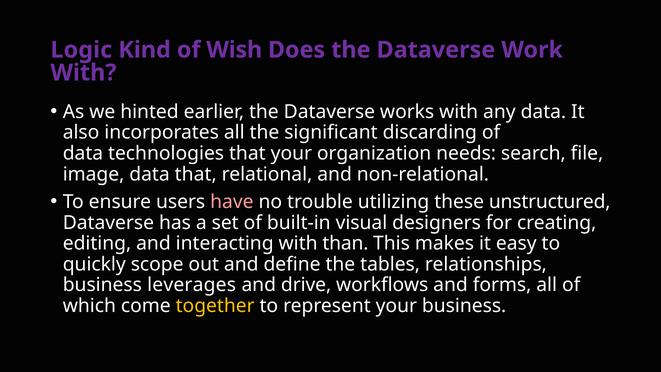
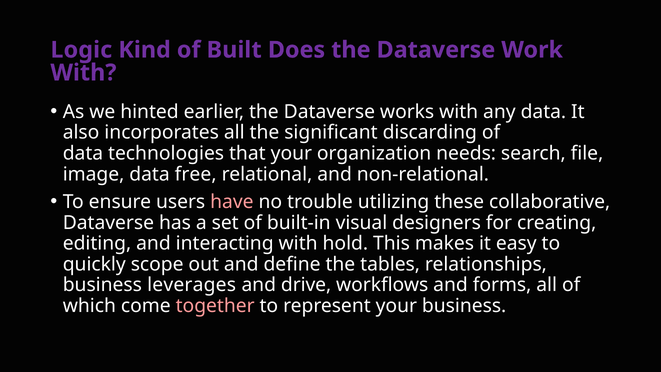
Wish: Wish -> Built (234, 50)
data that: that -> free (196, 174)
unstructured: unstructured -> collaborative (550, 202)
than: than -> hold (345, 243)
together colour: yellow -> pink (215, 306)
